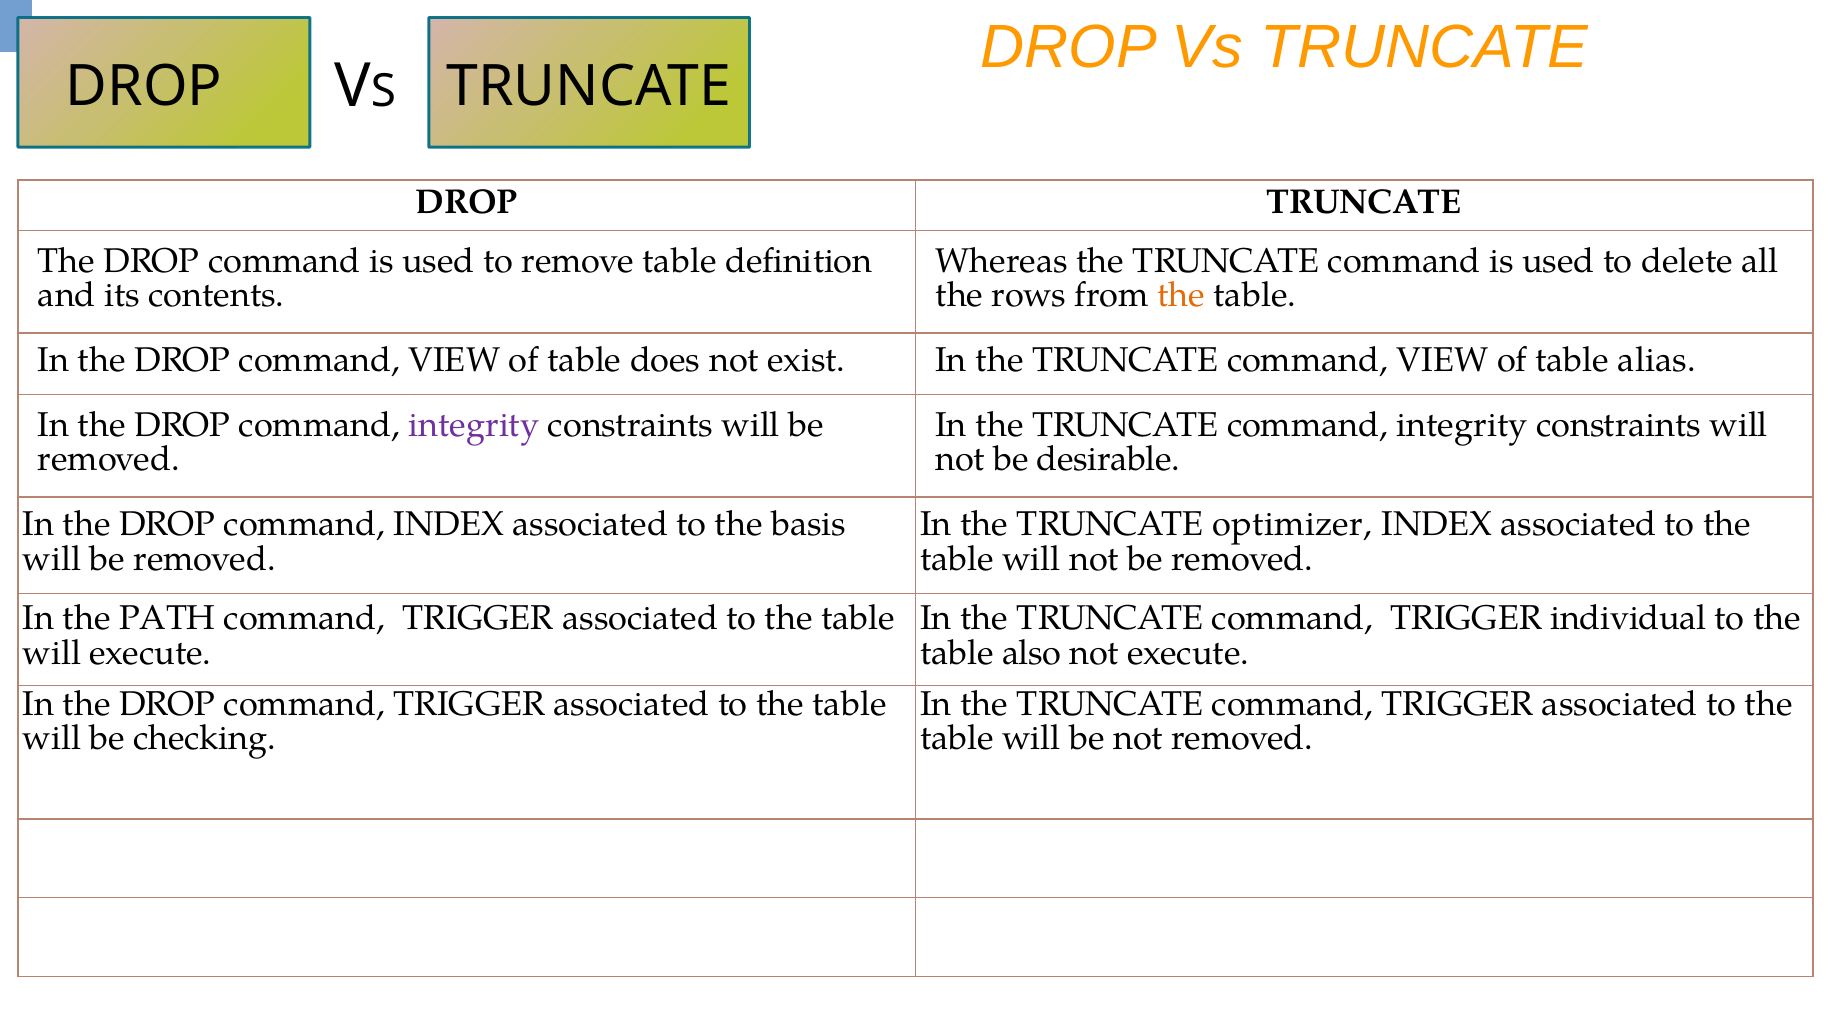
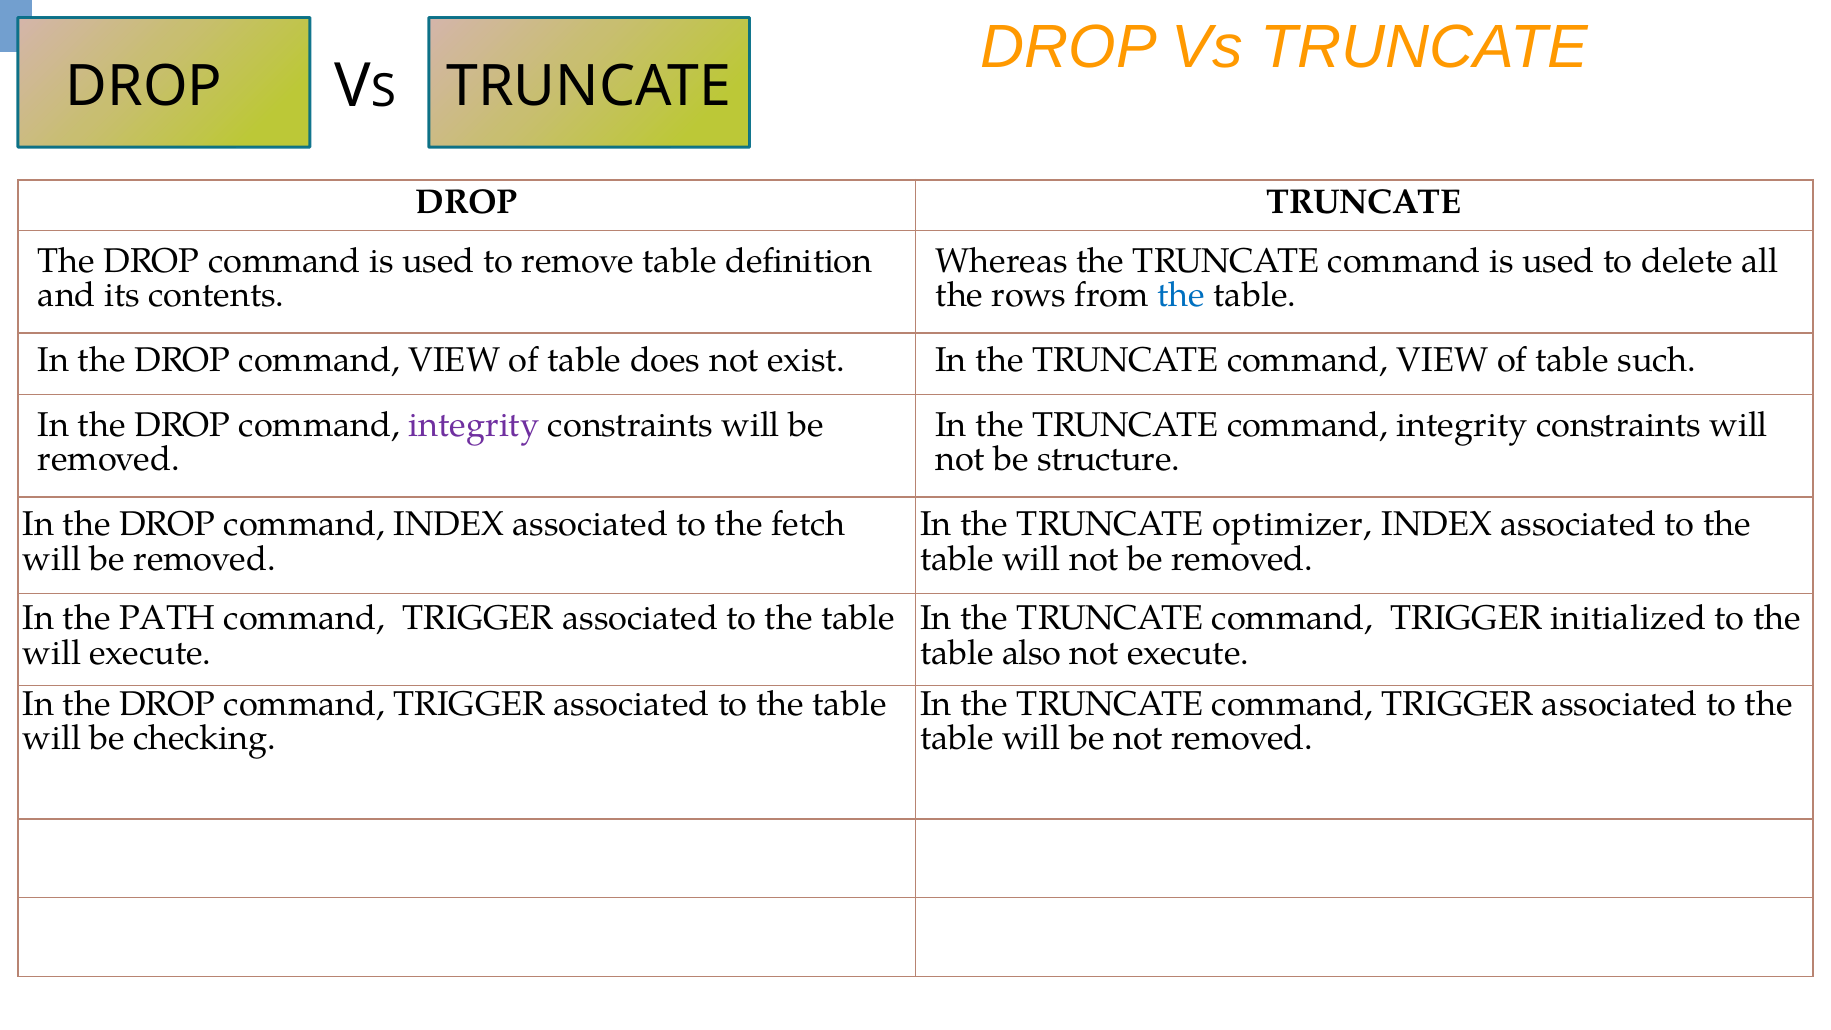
the colour: orange -> blue (1181, 295)
alias: alias -> such (1657, 360)
desirable: desirable -> structure (1109, 459)
basis: basis -> fetch (809, 524)
individual: individual -> initialized (1628, 618)
